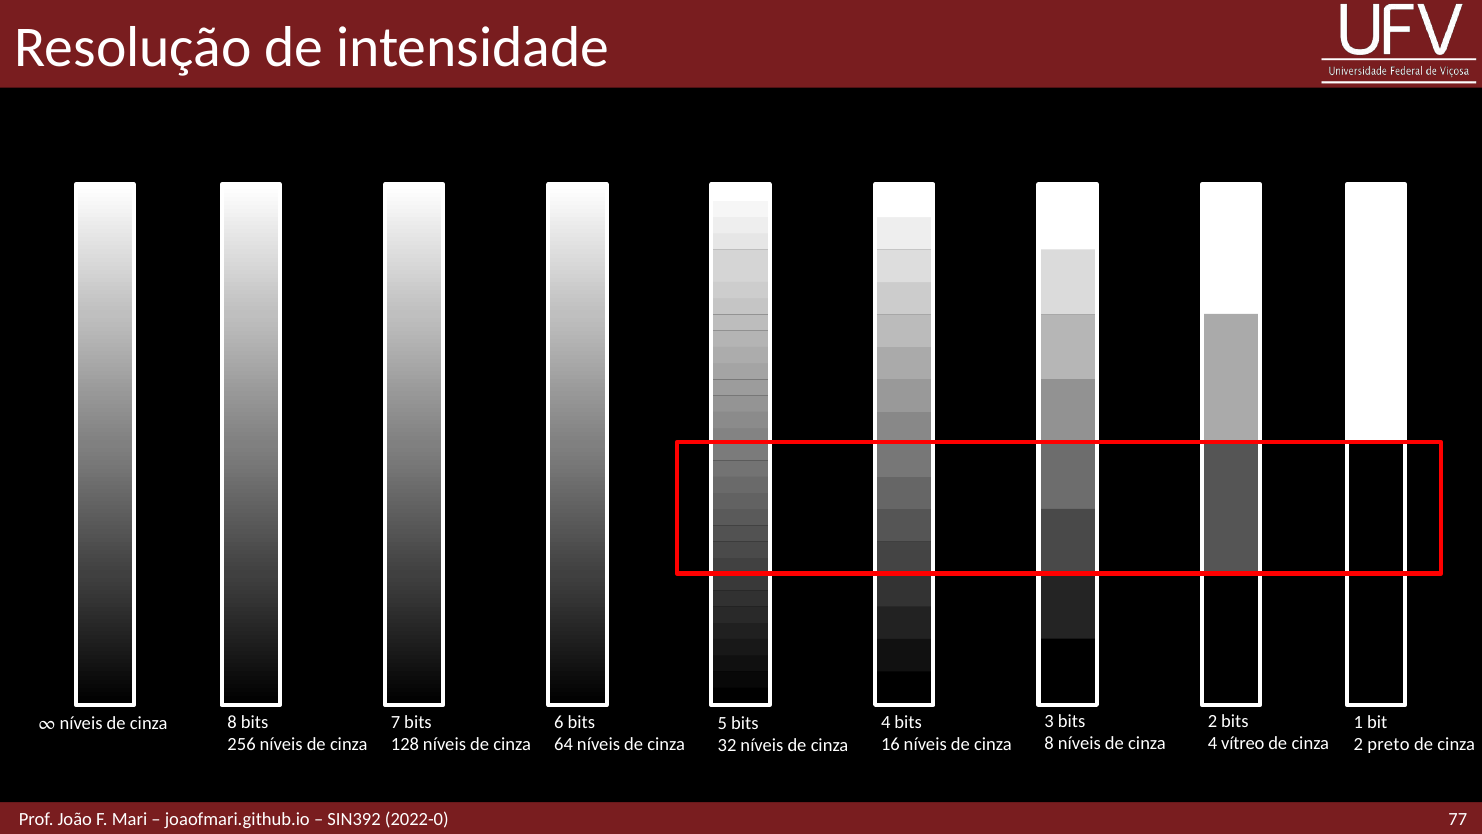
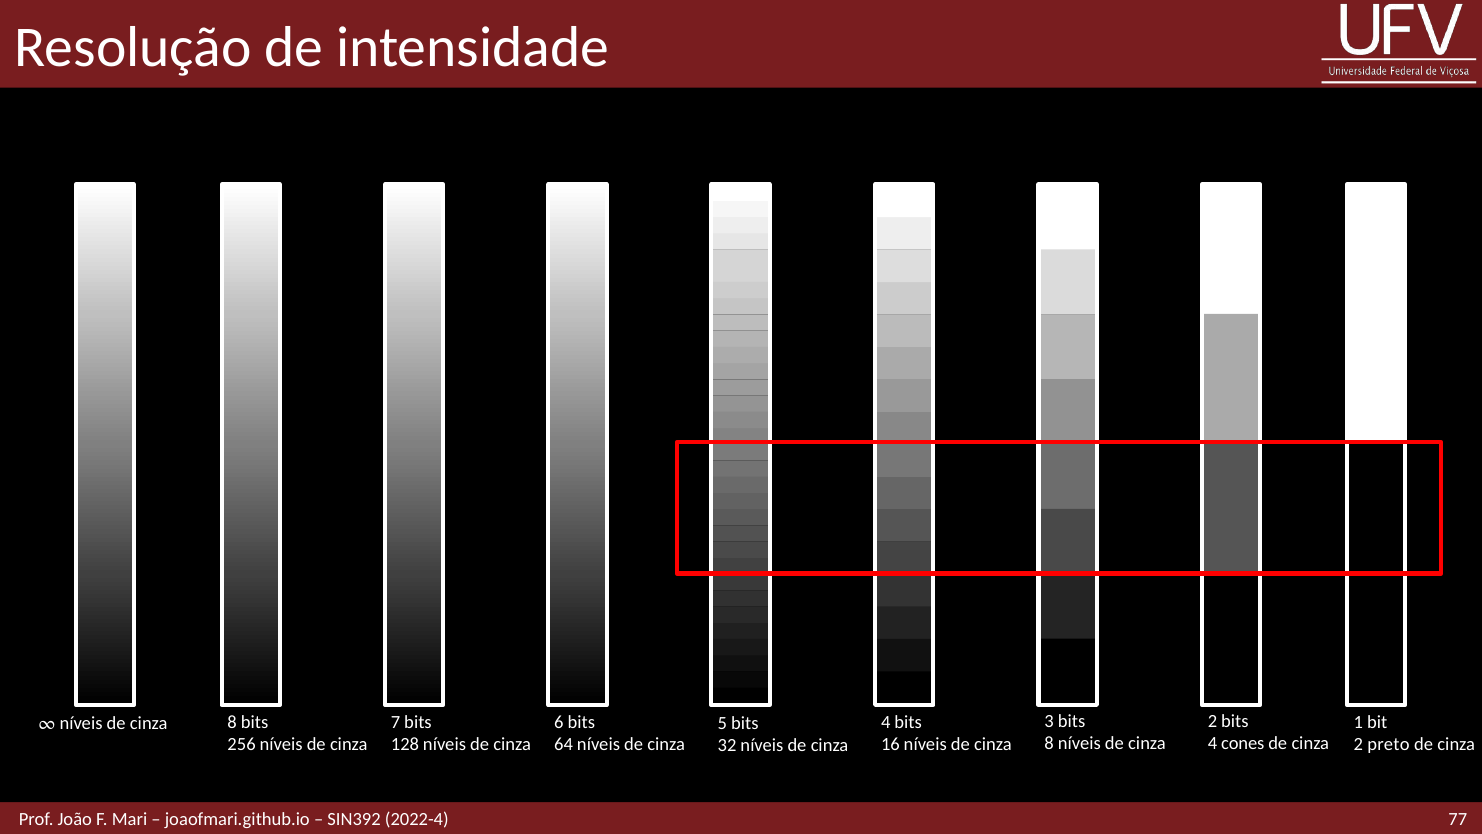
vítreo: vítreo -> cones (1243, 743)
2022-0: 2022-0 -> 2022-4 (417, 819)
